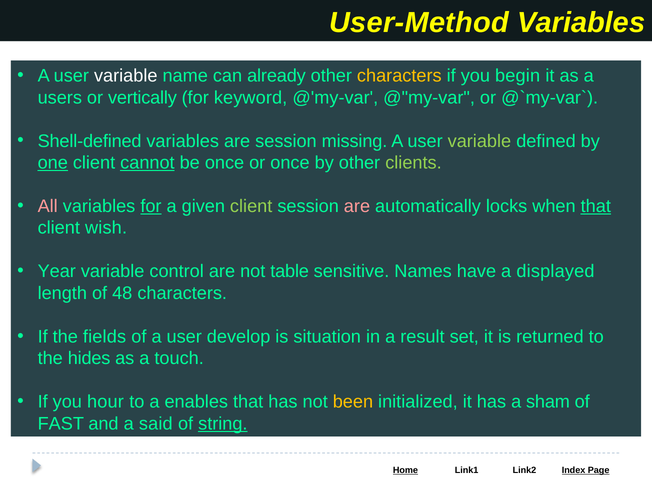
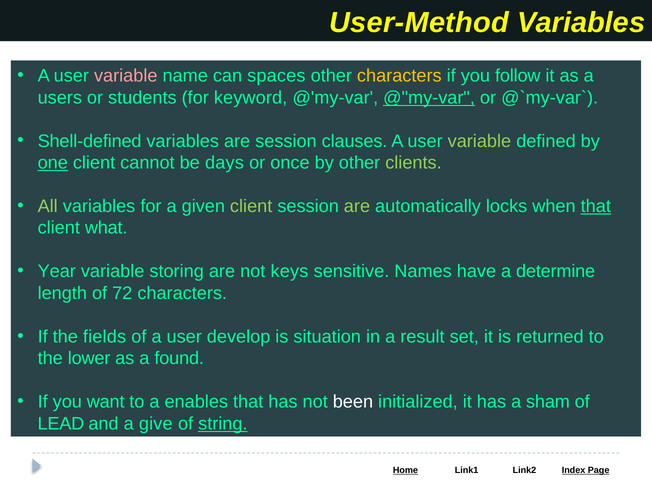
variable colour: white -> pink (126, 76)
already: already -> spaces (276, 76)
begin: begin -> follow (518, 76)
vertically: vertically -> students (142, 98)
@"my-var underline: none -> present (429, 98)
missing: missing -> clauses (355, 141)
cannot underline: present -> none (147, 163)
be once: once -> days (224, 163)
All colour: pink -> light green (48, 206)
for underline: present -> none (151, 206)
are colour: pink -> light green (357, 206)
wish: wish -> what (106, 228)
control: control -> storing (177, 271)
table: table -> keys (289, 271)
displayed: displayed -> determine (556, 271)
48: 48 -> 72 (122, 293)
hides: hides -> lower (89, 358)
touch: touch -> found (179, 358)
hour: hour -> want (106, 402)
been colour: yellow -> white (353, 402)
FAST: FAST -> LEAD (61, 424)
said: said -> give (156, 424)
